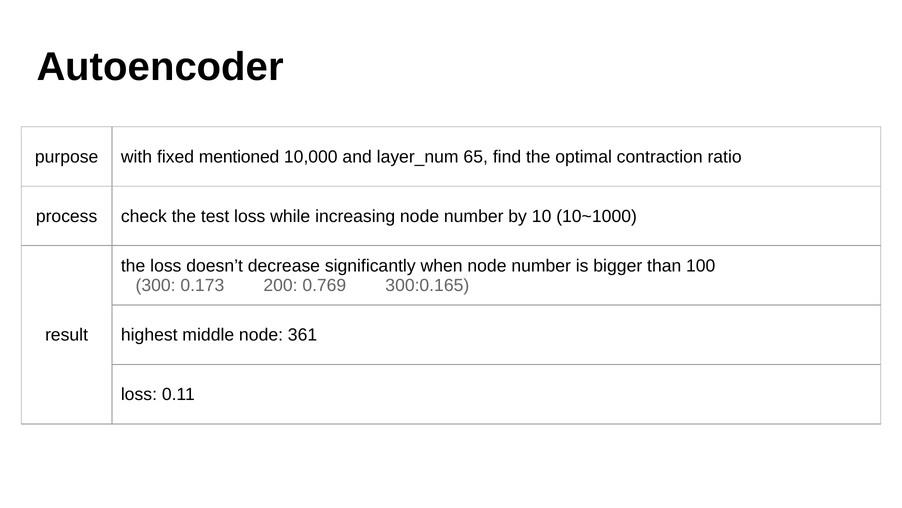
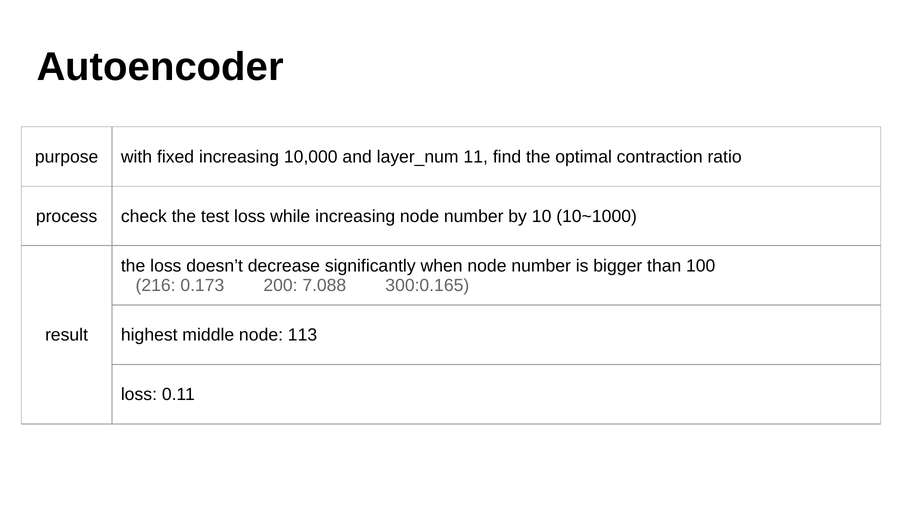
fixed mentioned: mentioned -> increasing (239, 157)
65: 65 -> 11 (476, 157)
300: 300 -> 216 (156, 285)
0.769: 0.769 -> 7.088 (324, 285)
361: 361 -> 113 (303, 335)
